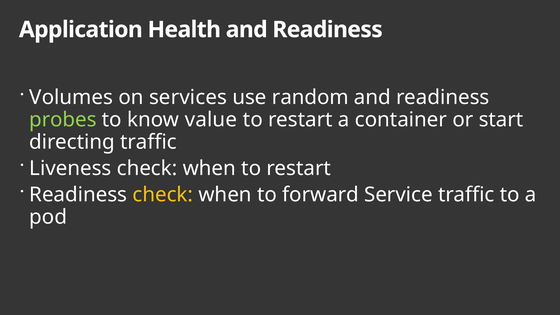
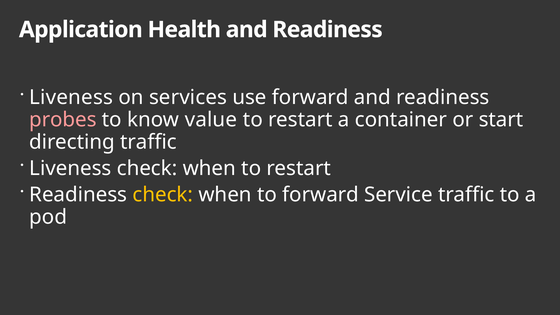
Volumes: Volumes -> Liveness (71, 97)
use random: random -> forward (310, 97)
probes colour: light green -> pink (63, 120)
